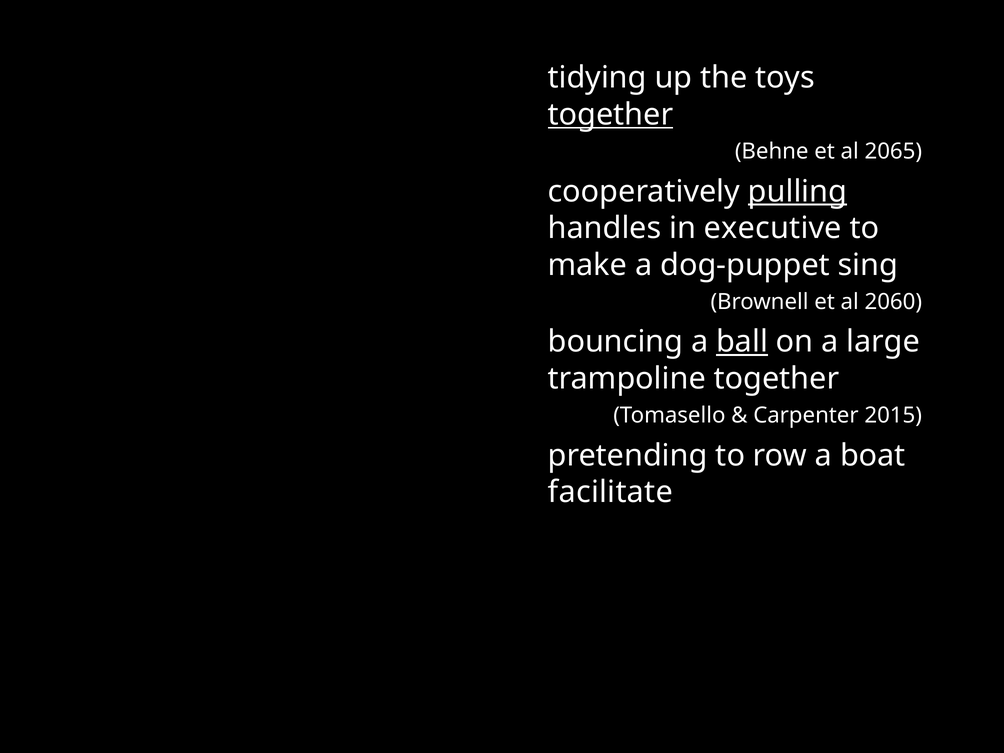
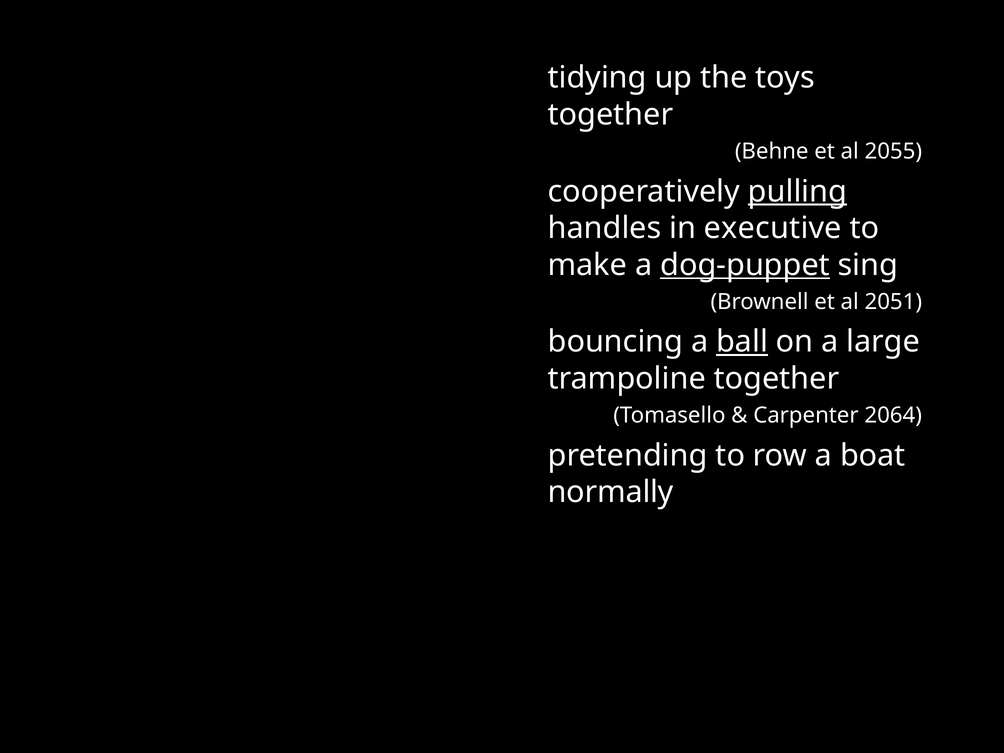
together underline: present -> none (610, 115)
2065: 2065 -> 2055 (893, 151)
dog-puppet underline: none -> present (745, 265)
2060: 2060 -> 2051 (893, 302)
2015: 2015 -> 2064 (893, 415)
facilitate: facilitate -> normally (611, 492)
